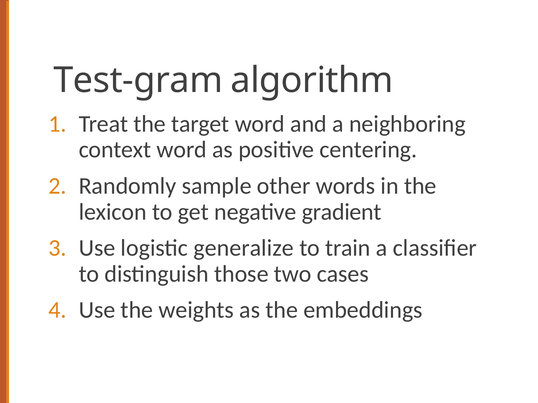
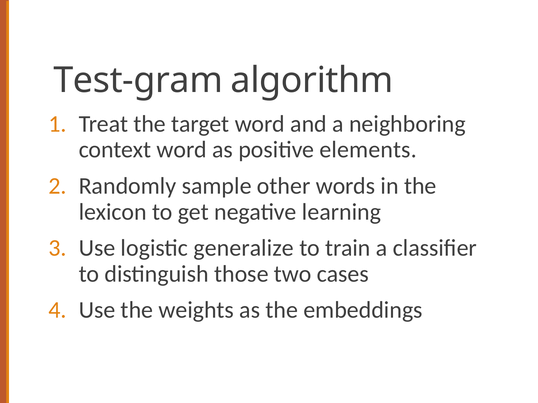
centering: centering -> elements (368, 150)
gradient: gradient -> learning (342, 212)
